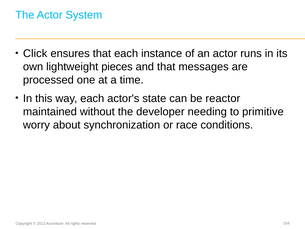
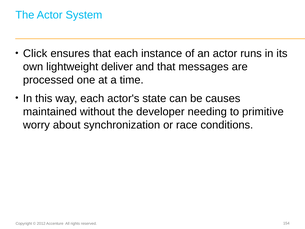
pieces: pieces -> deliver (117, 67)
reactor: reactor -> causes (223, 98)
